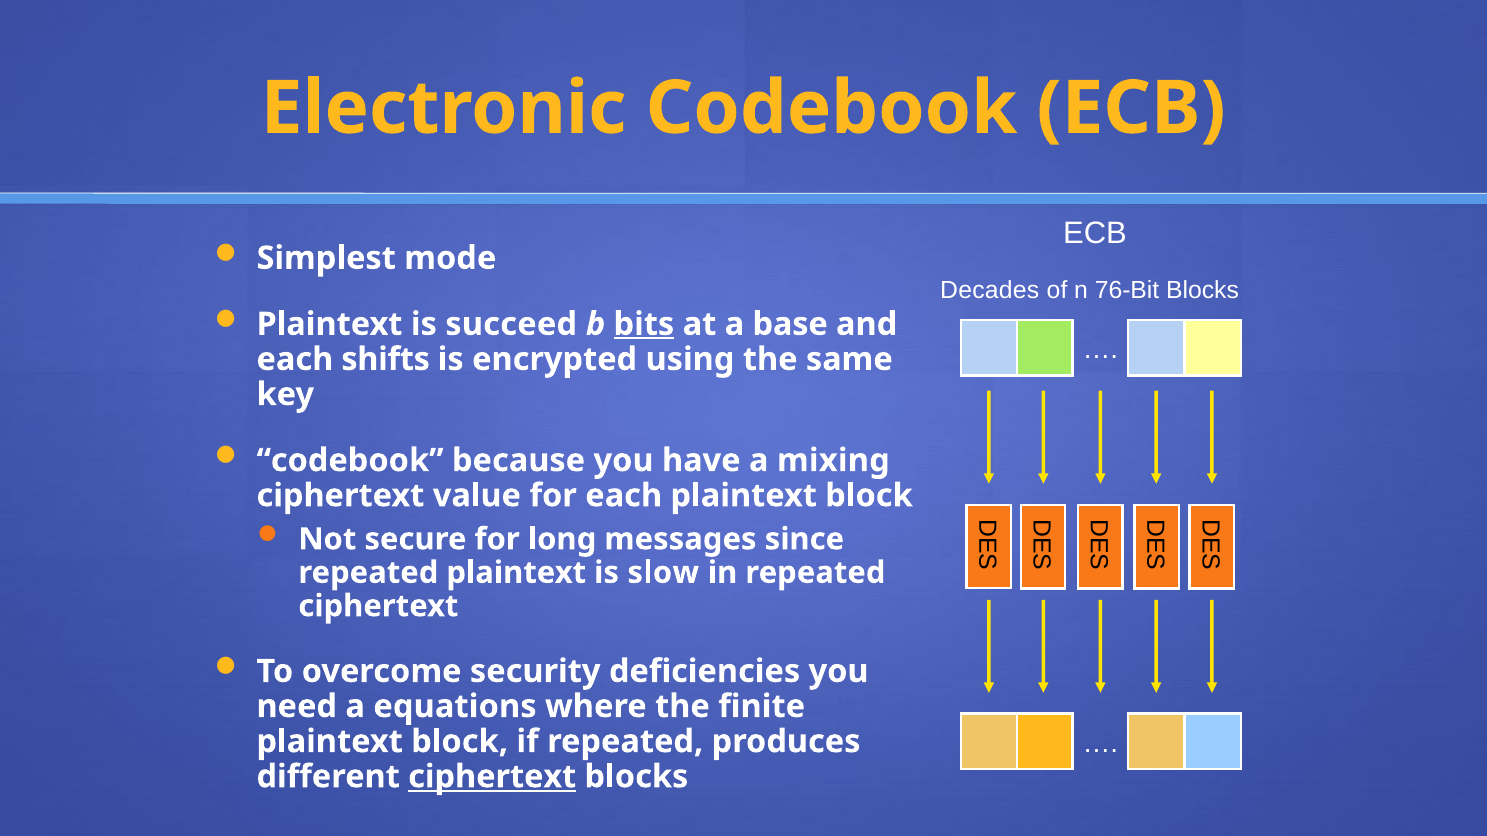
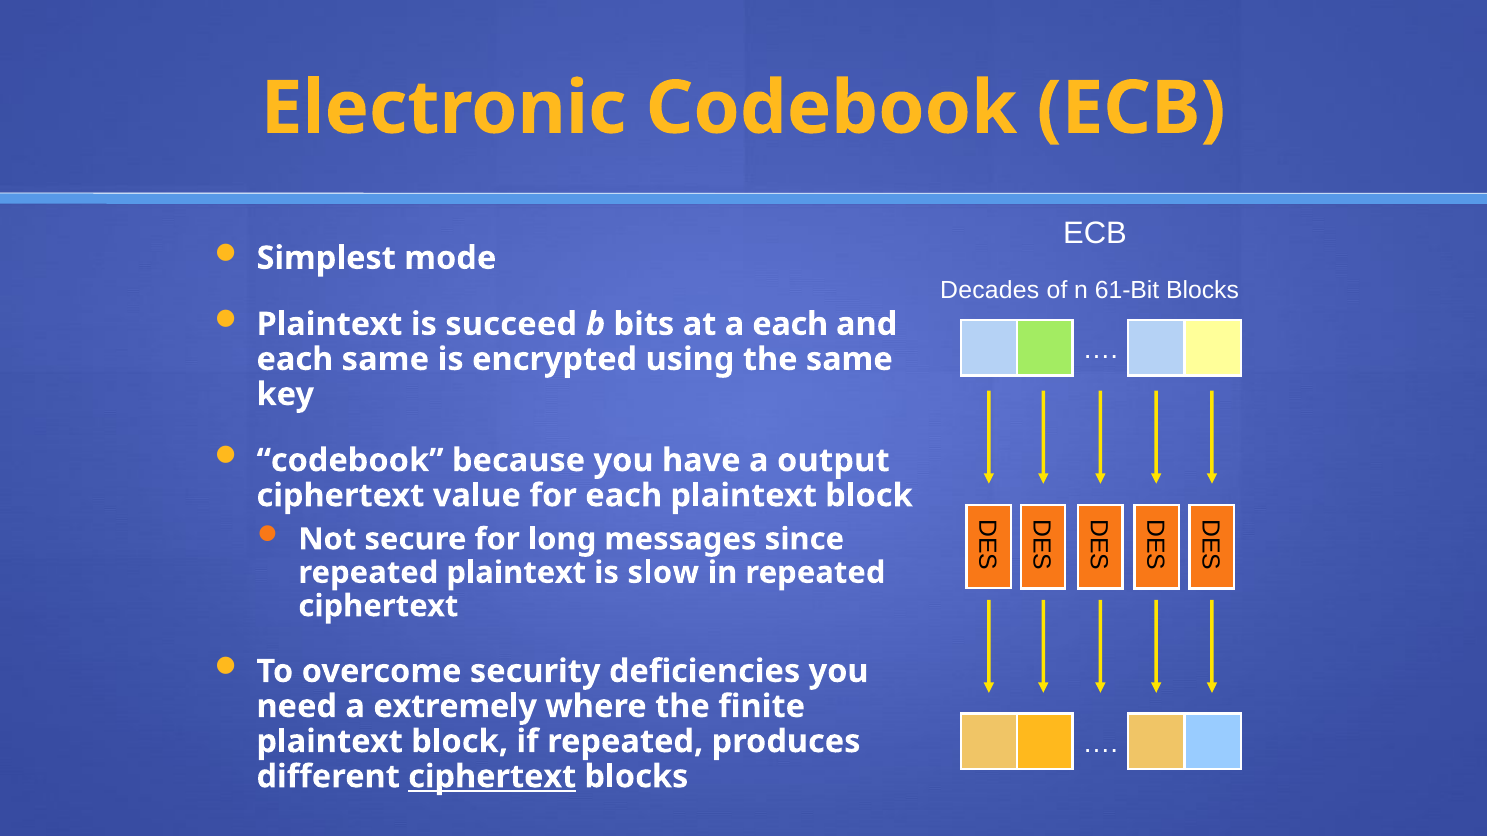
76-Bit: 76-Bit -> 61-Bit (1127, 290)
bits underline: present -> none (644, 324)
a base: base -> each (790, 324)
each shifts: shifts -> same (385, 359)
mixing: mixing -> output (833, 461)
equations: equations -> extremely (455, 707)
